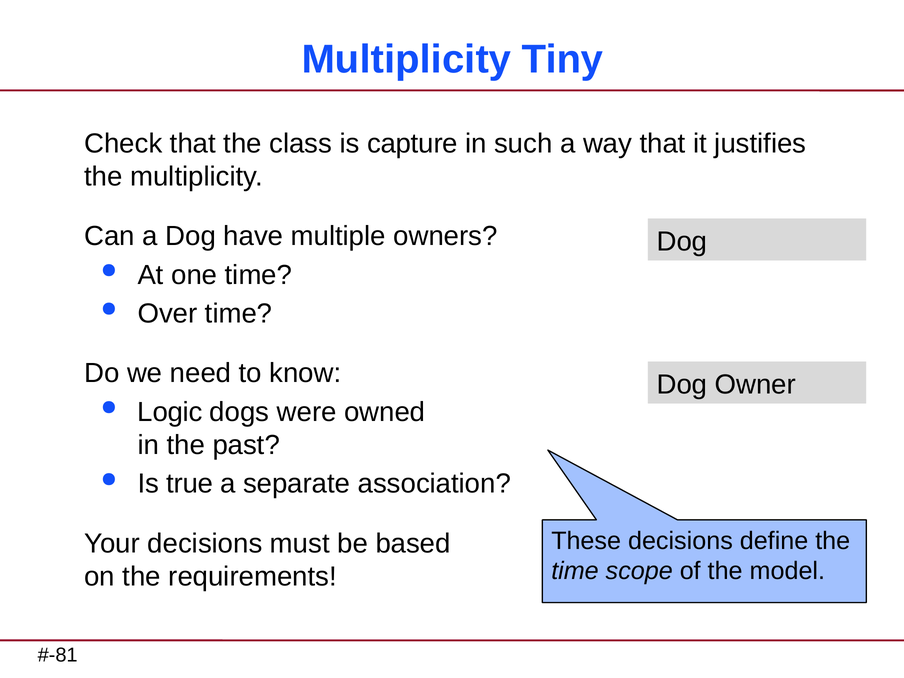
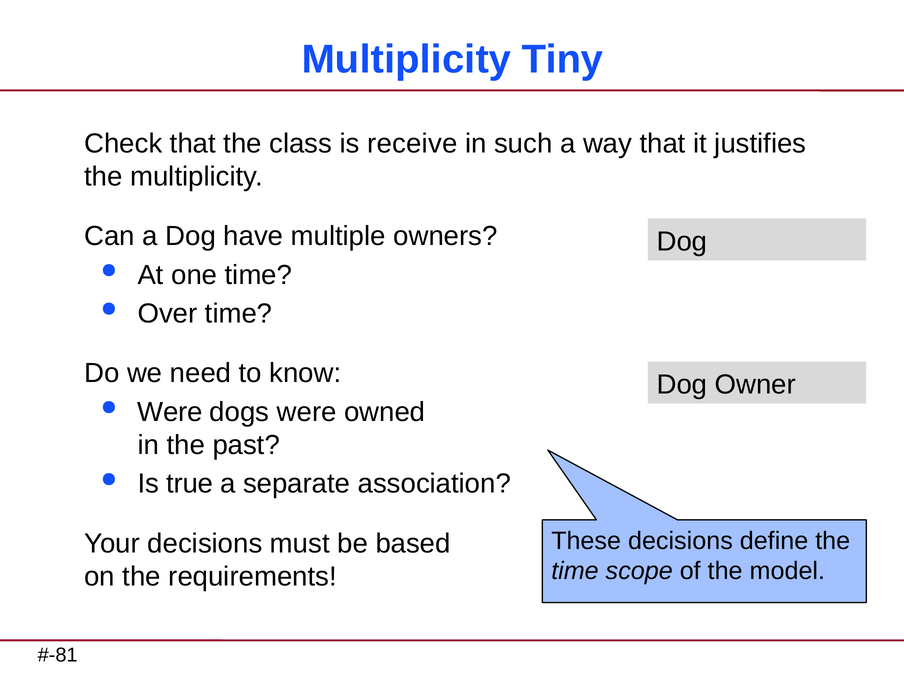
capture: capture -> receive (412, 143)
Logic: Logic -> Were (170, 412)
